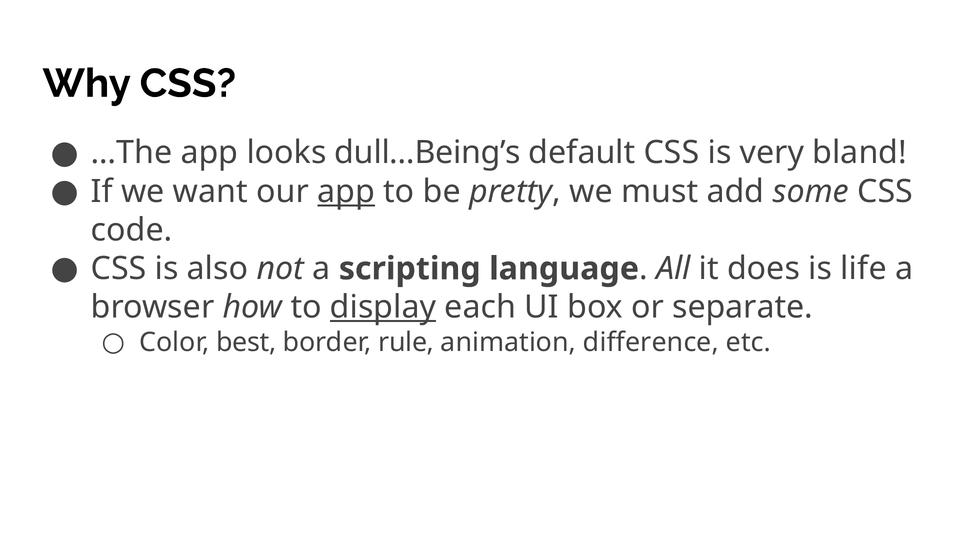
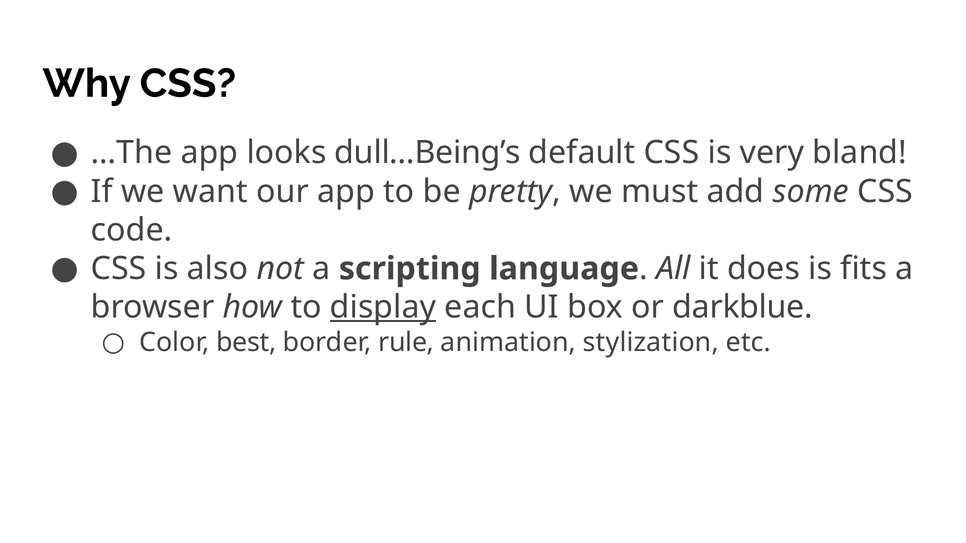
app underline: present -> none (346, 192)
life: life -> fits (864, 269)
separate: separate -> darkblue (743, 308)
difference: difference -> stylization (651, 343)
